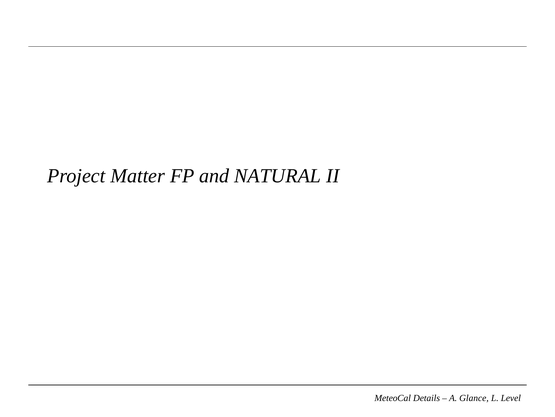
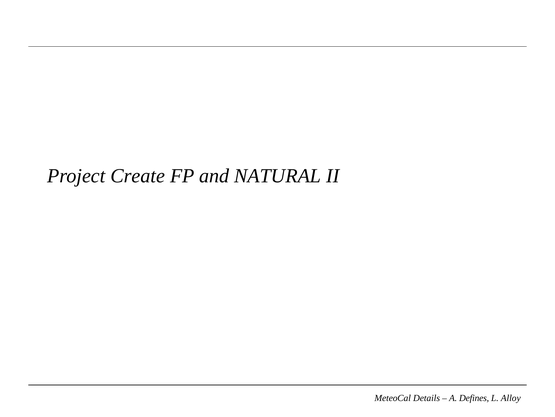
Matter: Matter -> Create (138, 175)
Glance: Glance -> Defines (474, 398)
Level: Level -> Alloy (511, 398)
